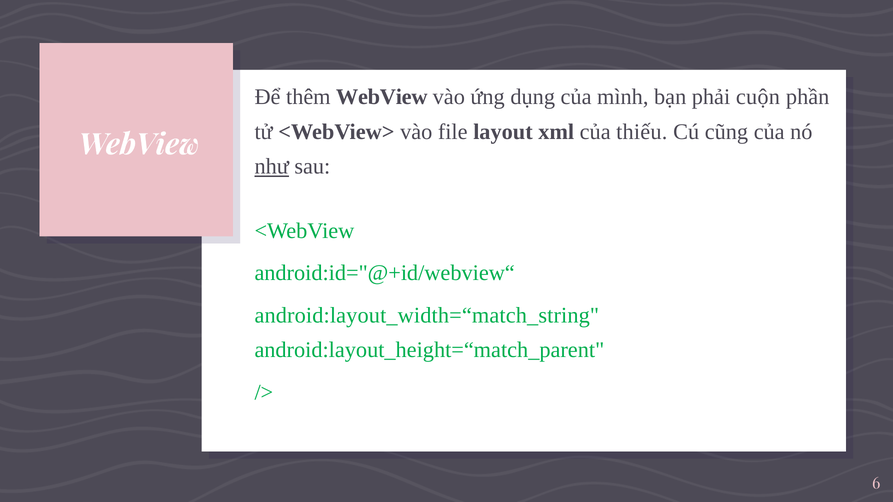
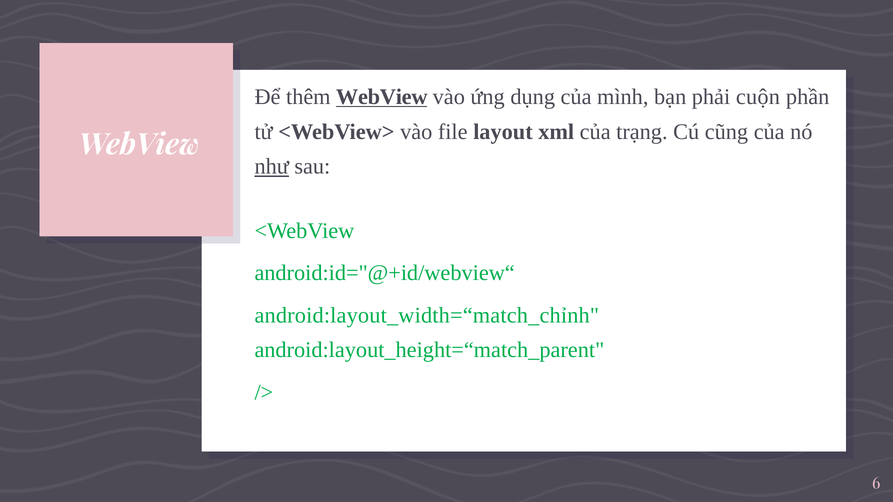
WebView underline: none -> present (382, 97)
thiếu: thiếu -> trạng (642, 132)
android:layout_width=“match_string: android:layout_width=“match_string -> android:layout_width=“match_chỉnh (427, 315)
